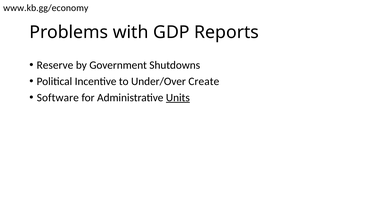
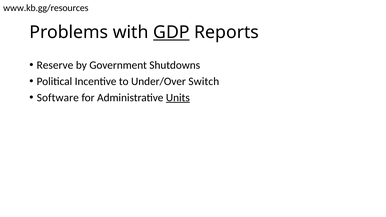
www.kb.gg/economy: www.kb.gg/economy -> www.kb.gg/resources (46, 8)
GDP underline: none -> present (171, 32)
Create: Create -> Switch (204, 81)
